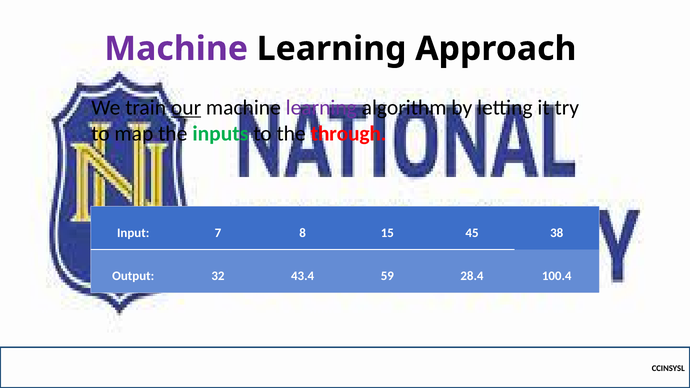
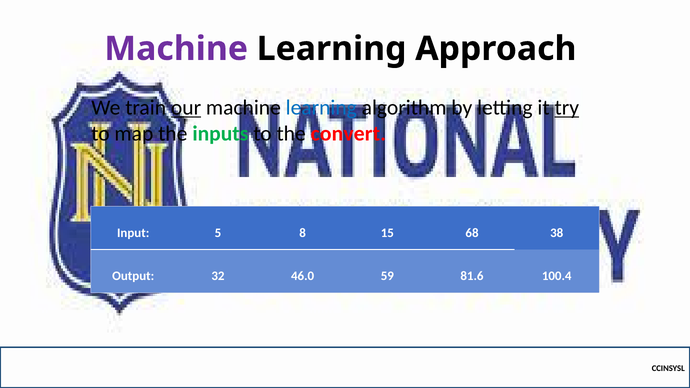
learning colour: purple -> blue (321, 108)
try underline: none -> present (567, 108)
through: through -> convert (348, 134)
7: 7 -> 5 (218, 233)
45: 45 -> 68 (472, 233)
43.4: 43.4 -> 46.0 (303, 276)
28.4: 28.4 -> 81.6 (472, 276)
